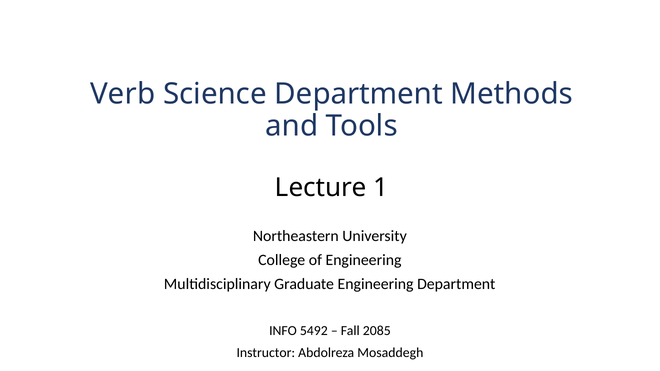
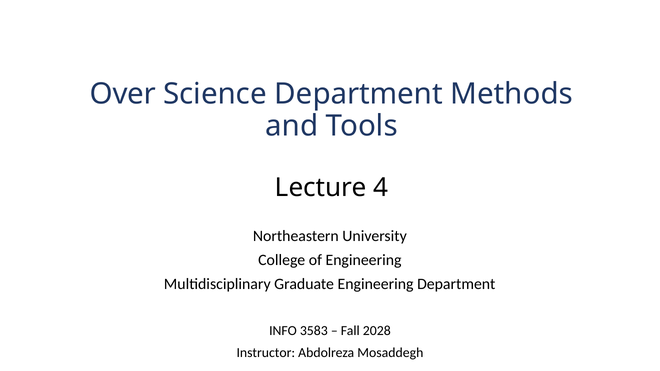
Verb: Verb -> Over (123, 94)
1: 1 -> 4 (381, 188)
5492: 5492 -> 3583 (314, 331)
2085: 2085 -> 2028 (377, 331)
